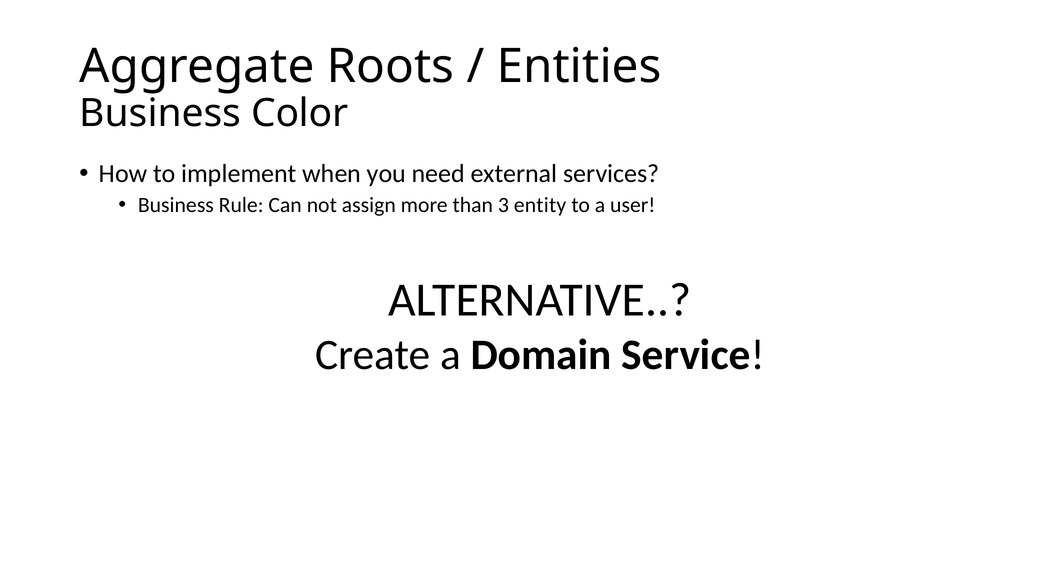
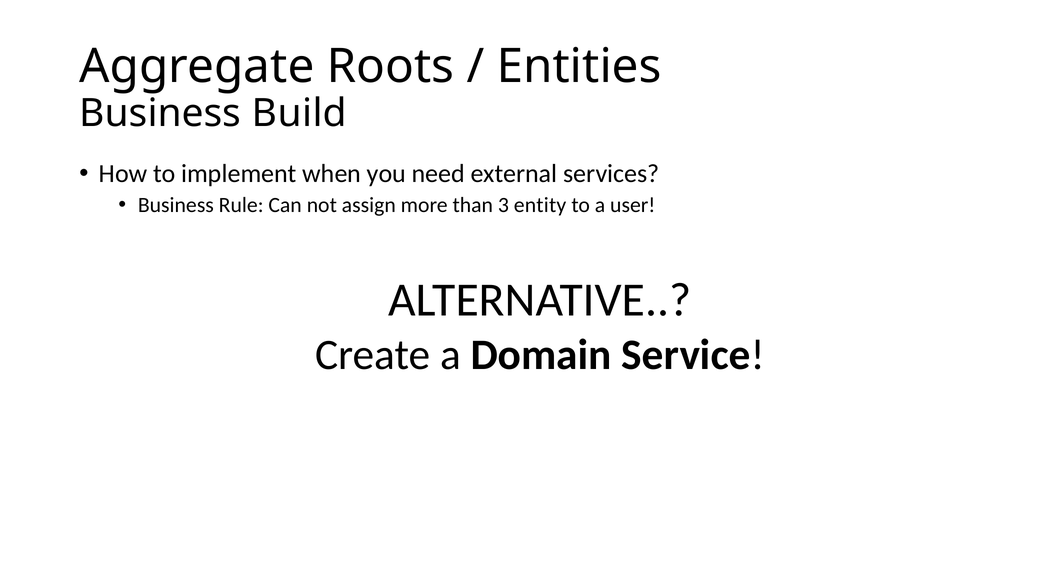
Color: Color -> Build (299, 113)
